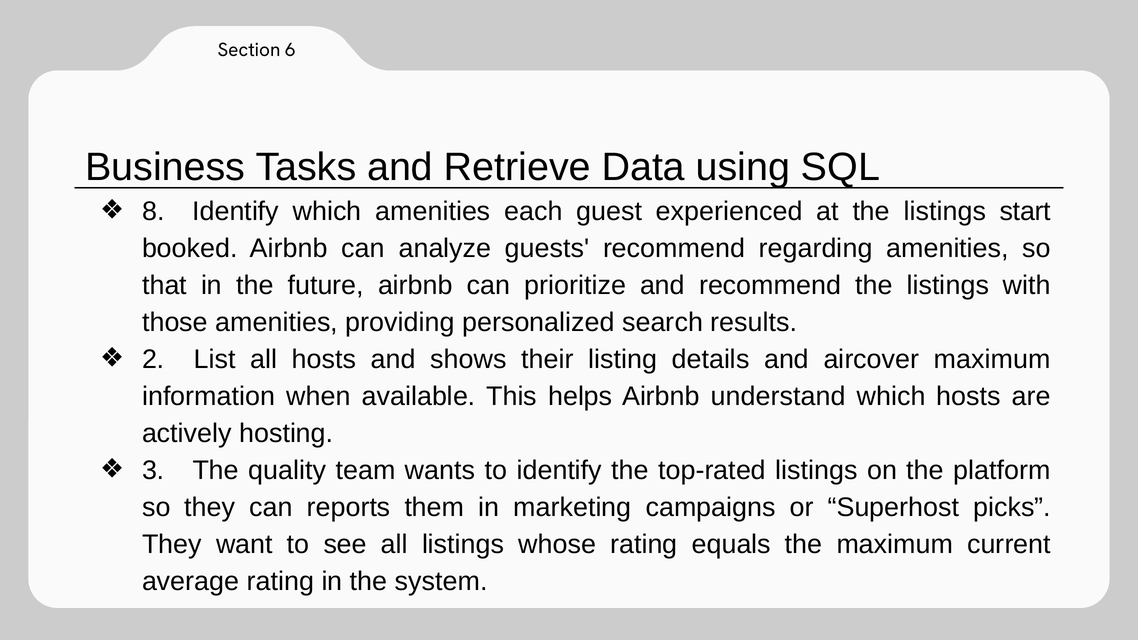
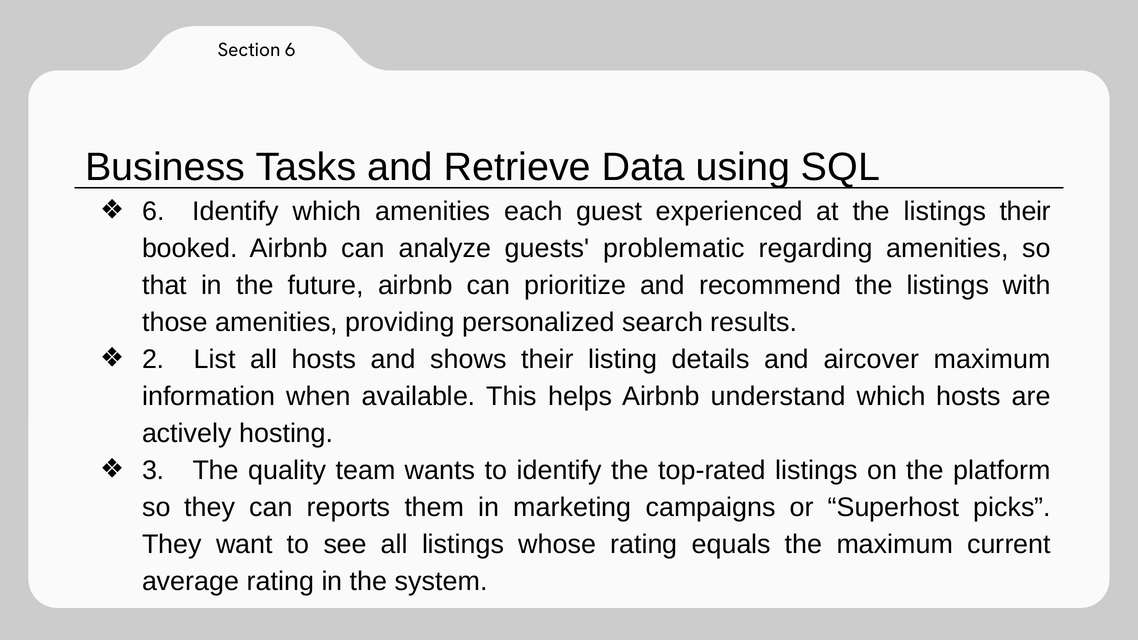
8: 8 -> 6 (153, 211)
listings start: start -> their (1025, 211)
guests recommend: recommend -> problematic (674, 248)
